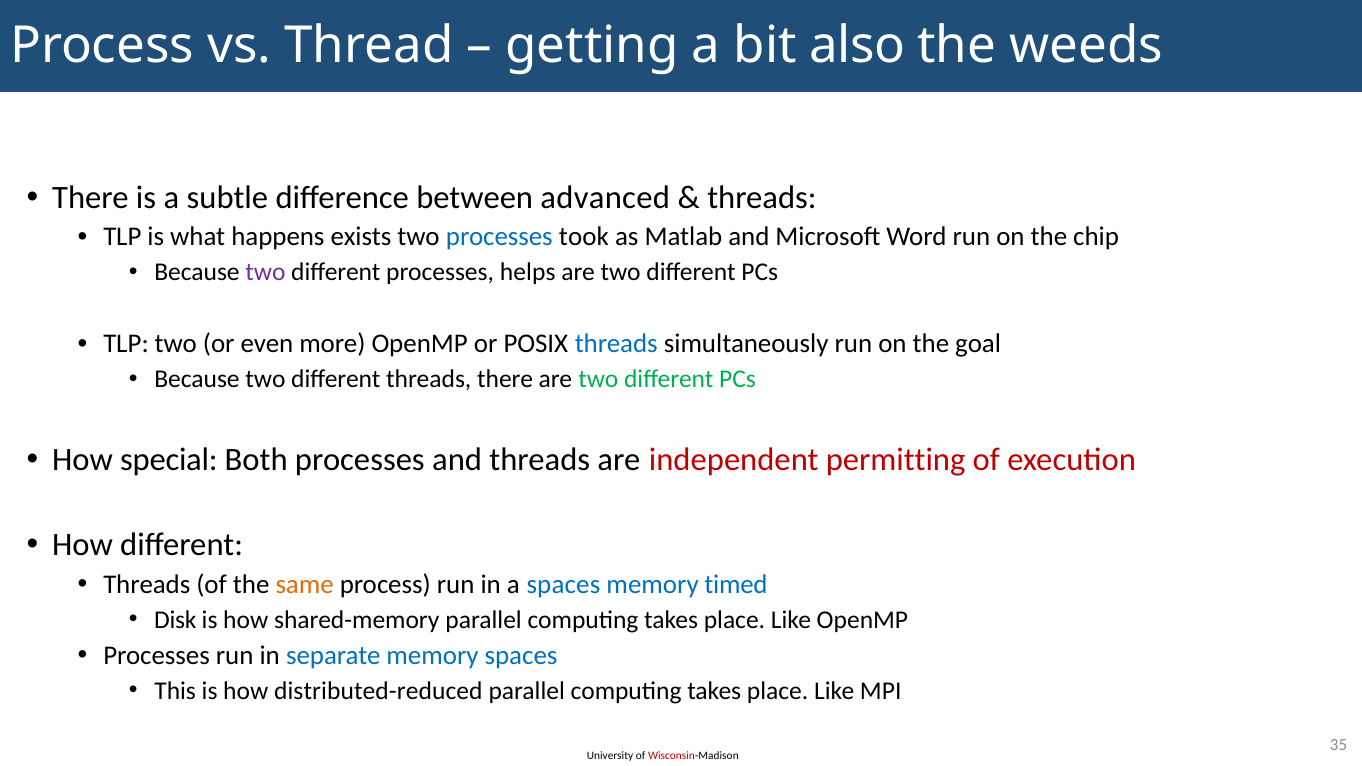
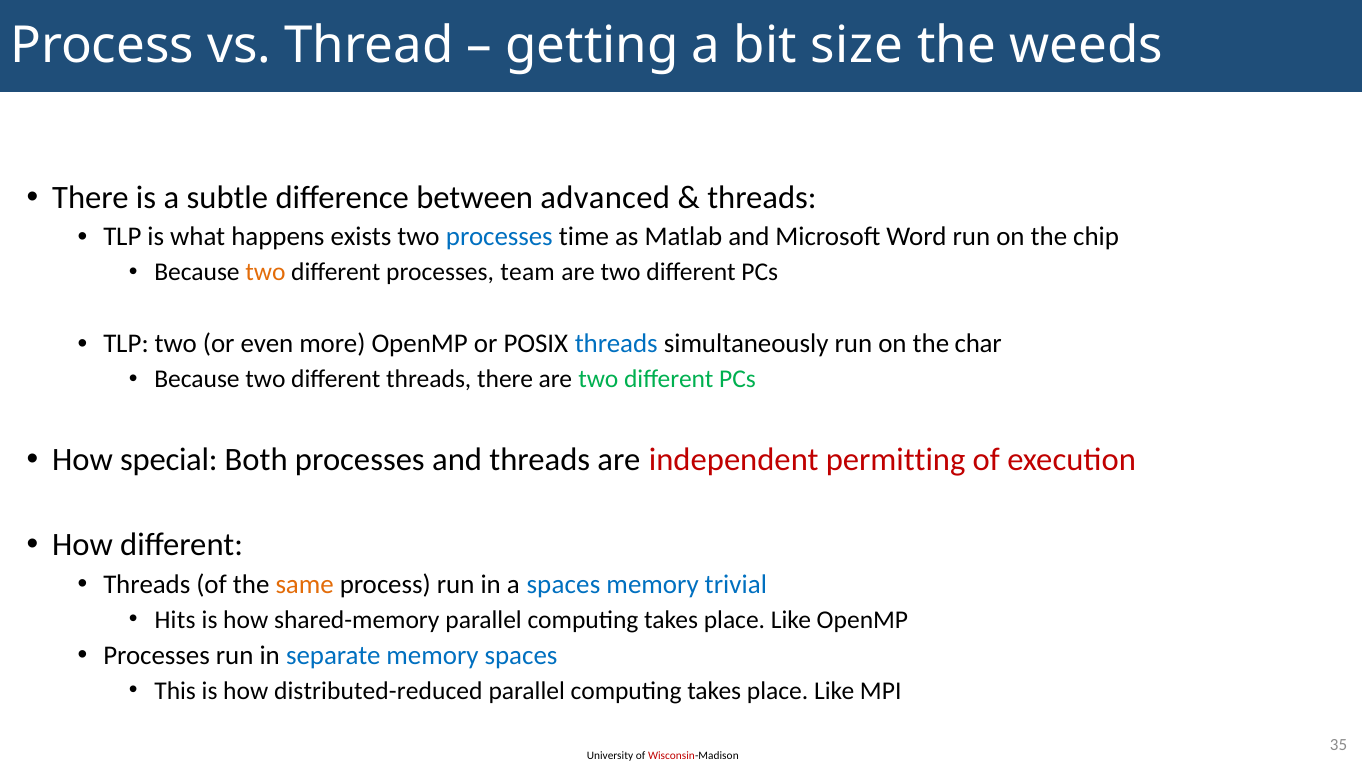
also: also -> size (857, 46)
took: took -> time (584, 237)
two colour: purple -> orange (265, 272)
helps: helps -> team (528, 272)
goal: goal -> char (978, 344)
timed: timed -> trivial (736, 584)
Disk: Disk -> Hits (175, 620)
